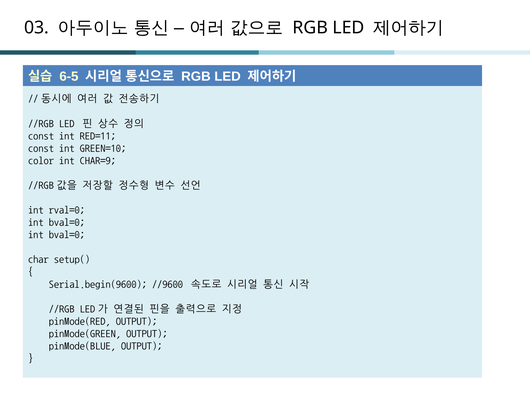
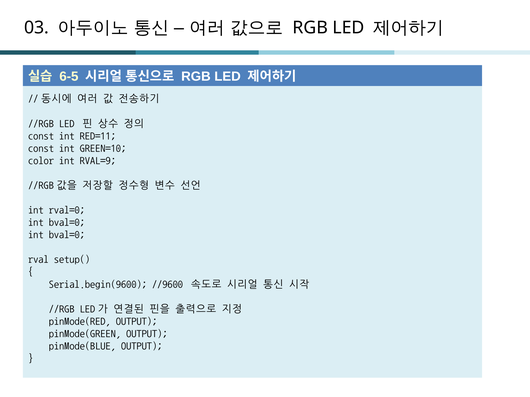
CHAR=9: CHAR=9 -> RVAL=9 (98, 161)
char: char -> rval (38, 260)
